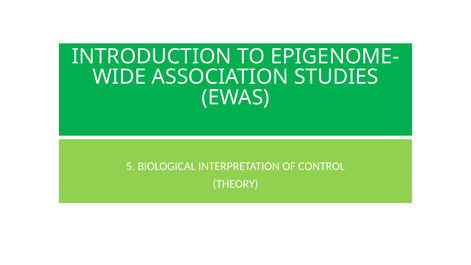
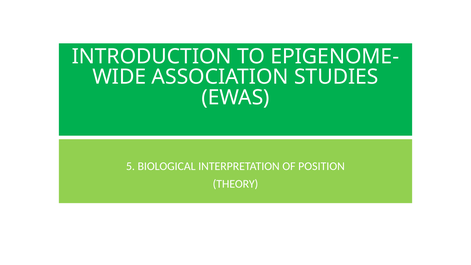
CONTROL: CONTROL -> POSITION (322, 166)
